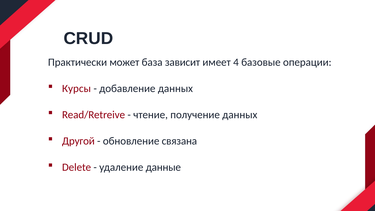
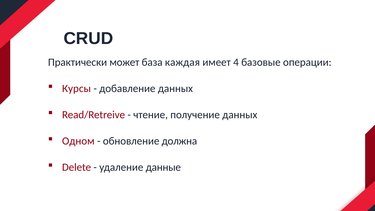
зависит: зависит -> каждая (182, 62)
Другой: Другой -> Одном (78, 141)
связана: связана -> должна (179, 141)
